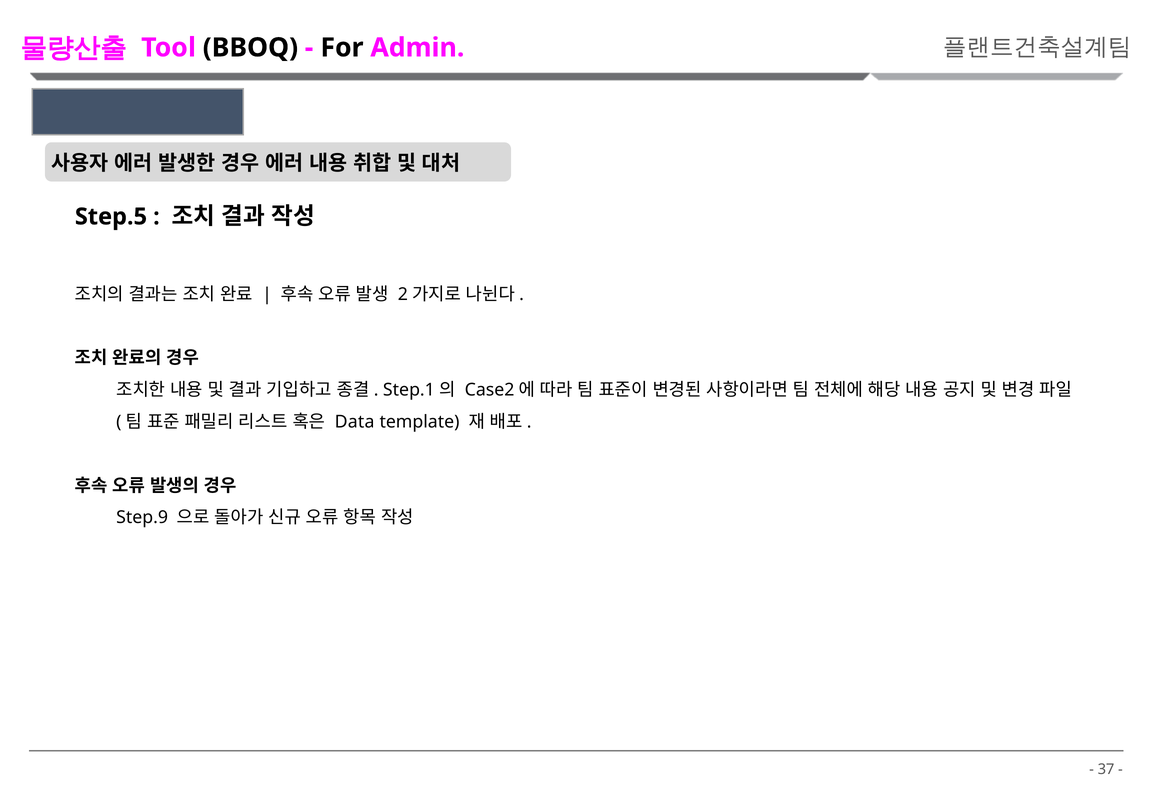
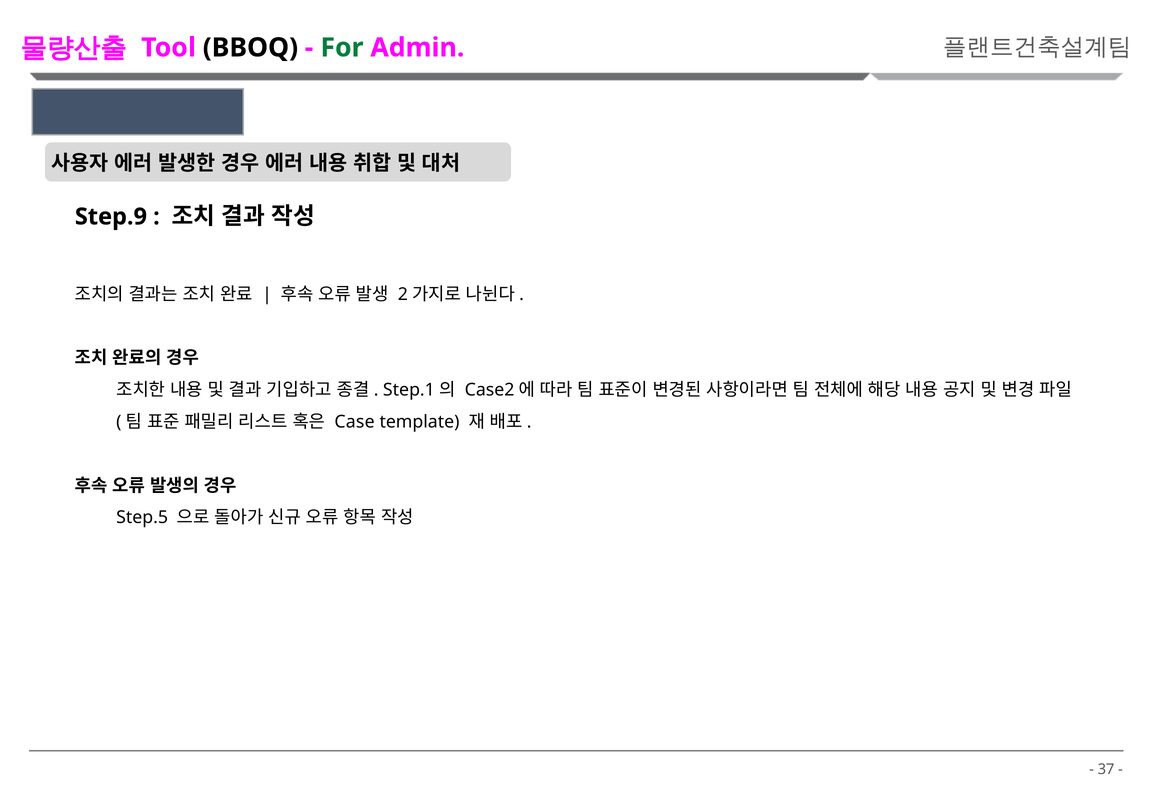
For colour: black -> green (342, 48)
Step.5: Step.5 -> Step.9 (111, 217)
Data: Data -> Case (355, 422)
Step.9: Step.9 -> Step.5 (142, 518)
